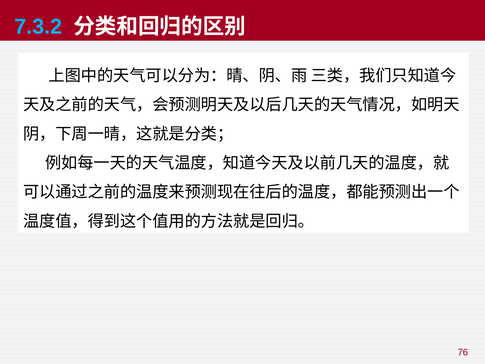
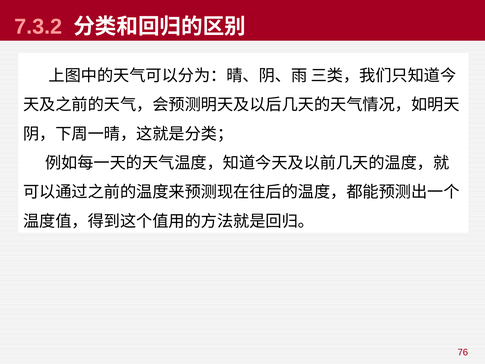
7.3.2 colour: light blue -> pink (38, 27)
